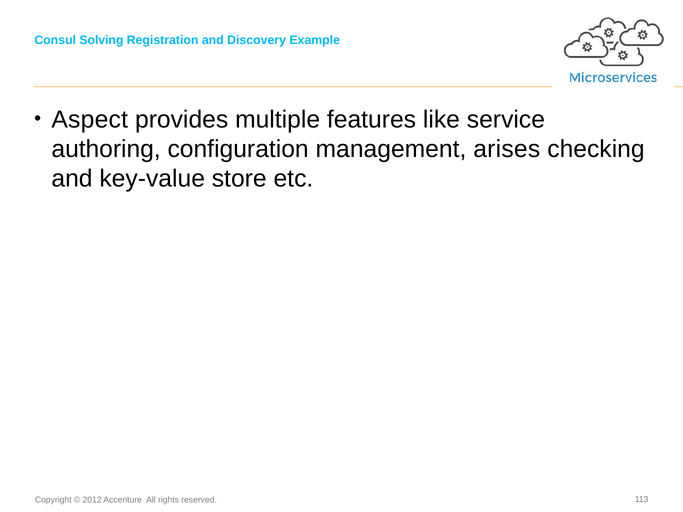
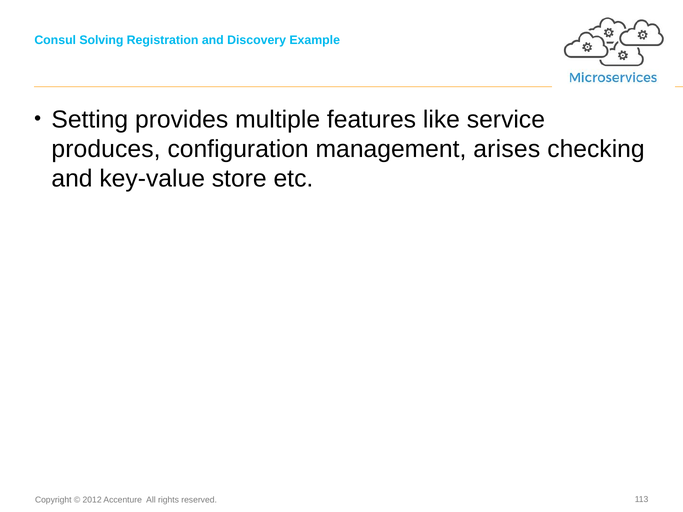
Aspect: Aspect -> Setting (90, 120)
authoring: authoring -> produces (106, 149)
